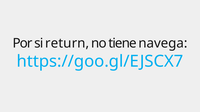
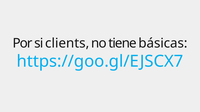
return: return -> clients (67, 43)
navega: navega -> básicas (163, 43)
